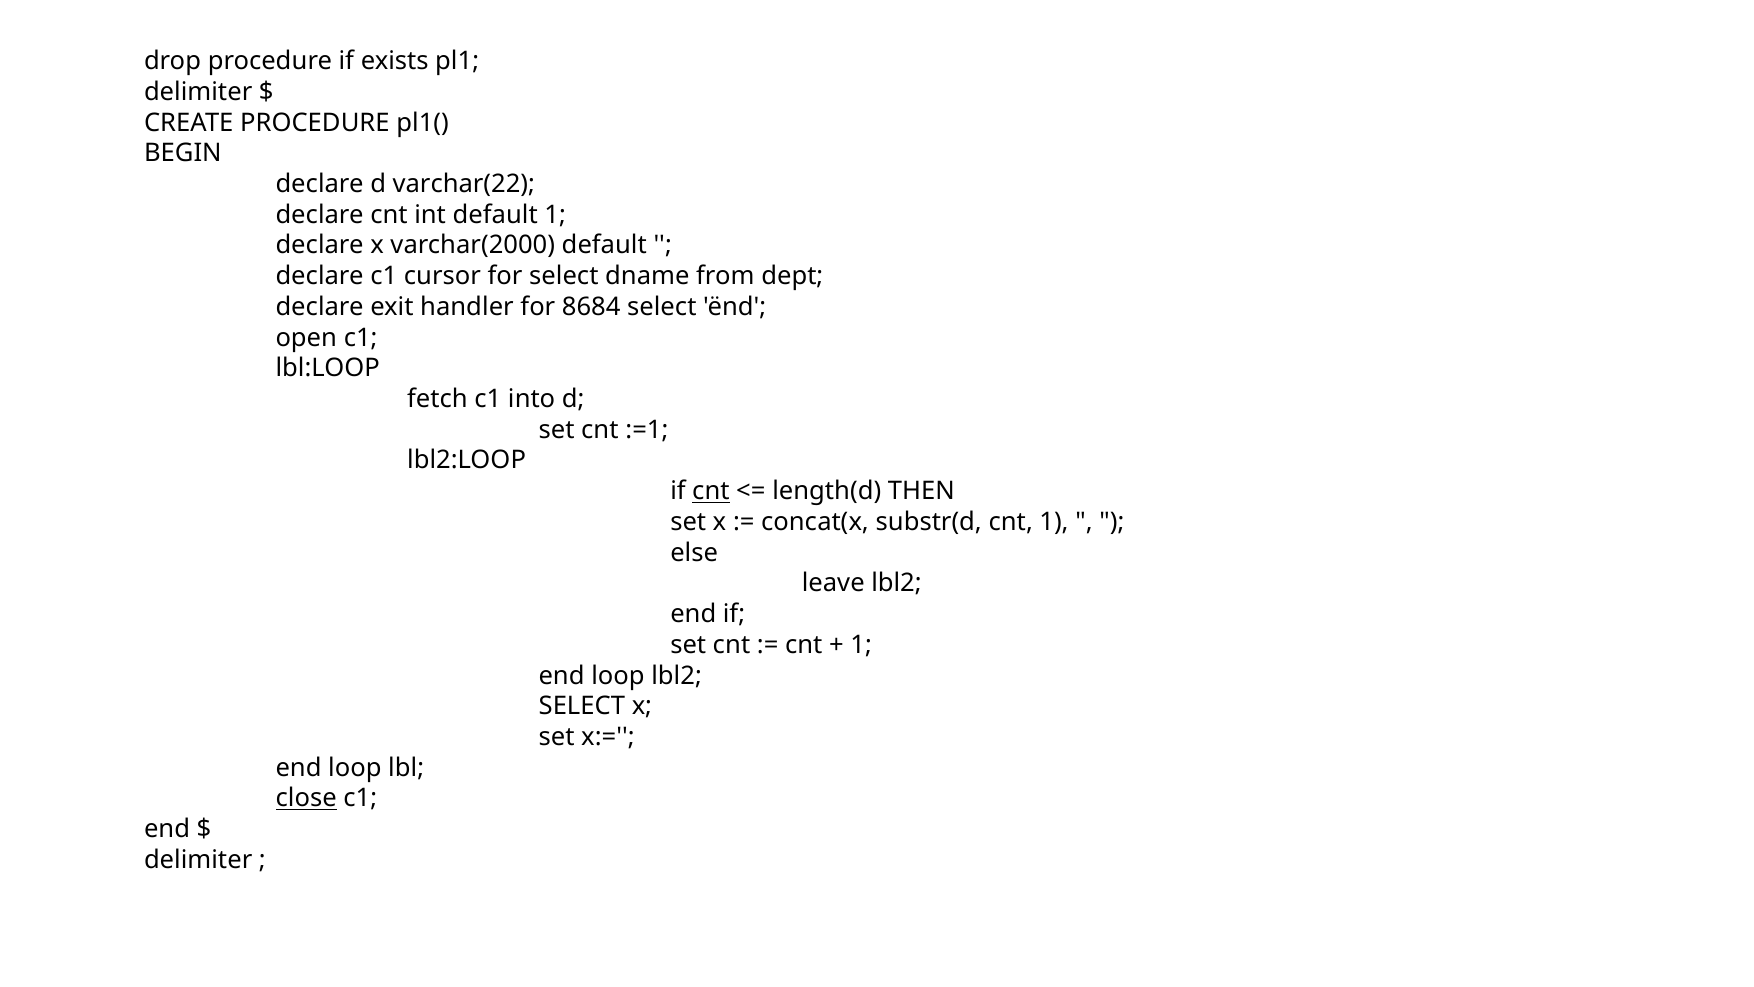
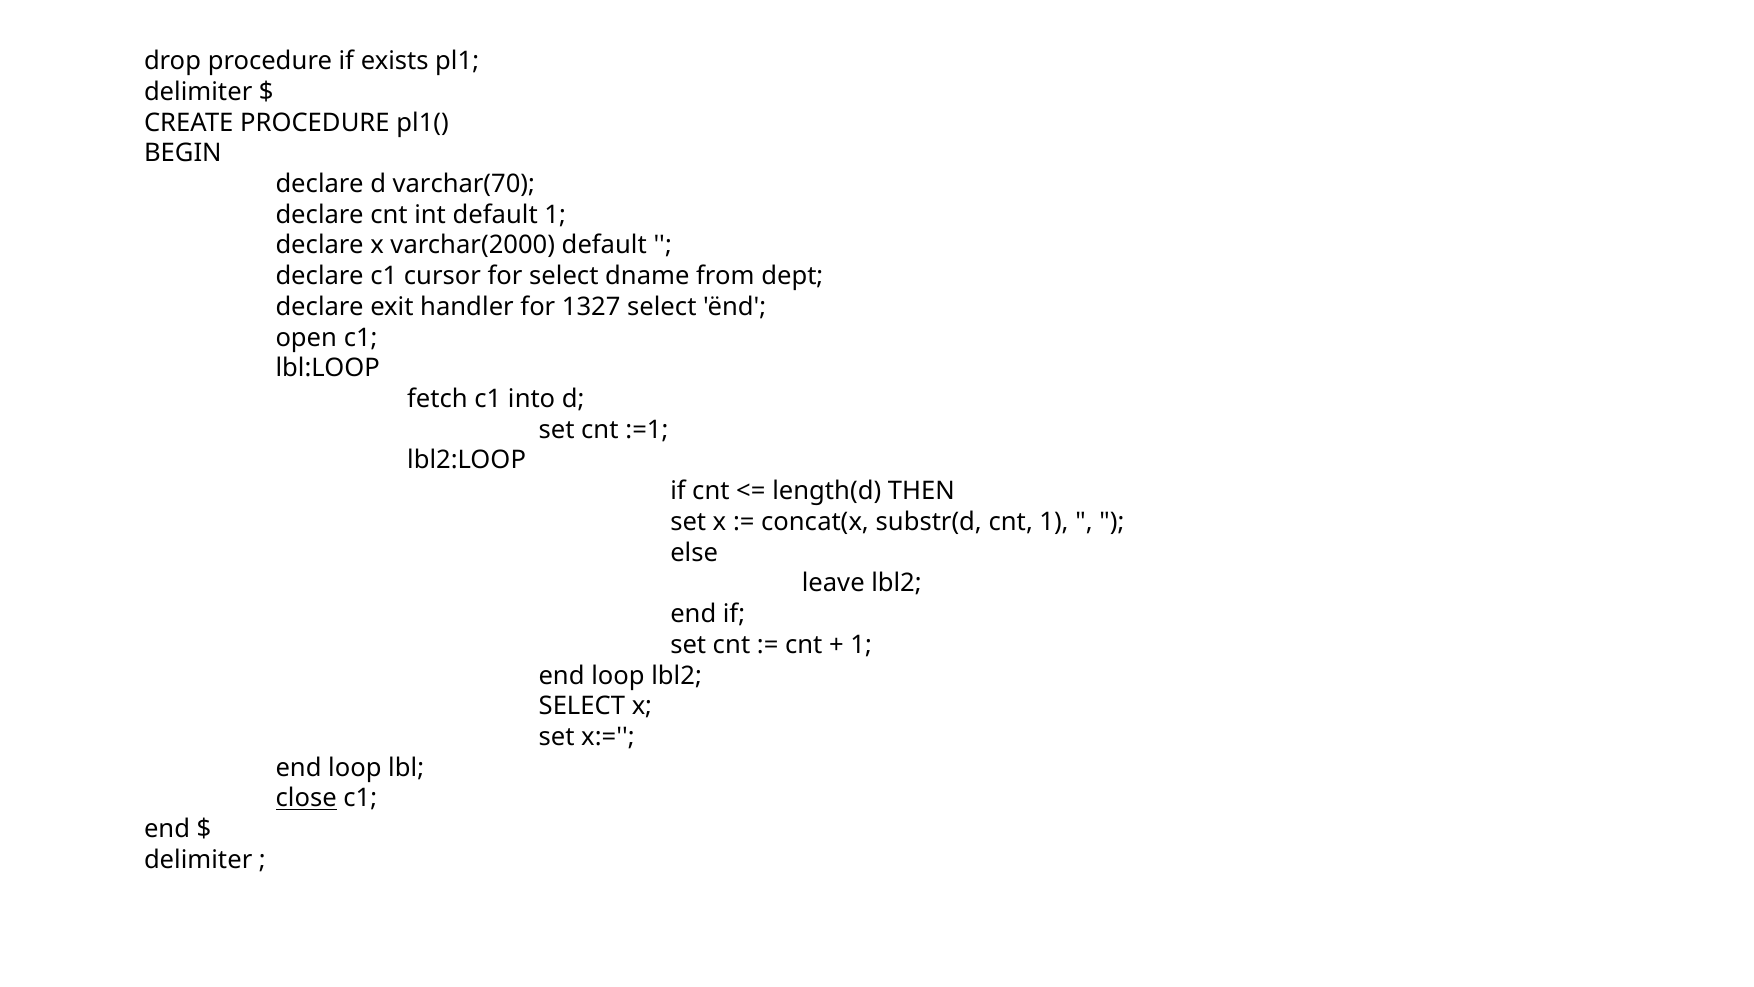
varchar(22: varchar(22 -> varchar(70 (464, 184)
8684: 8684 -> 1327 (591, 307)
cnt underline: present -> none (711, 491)
